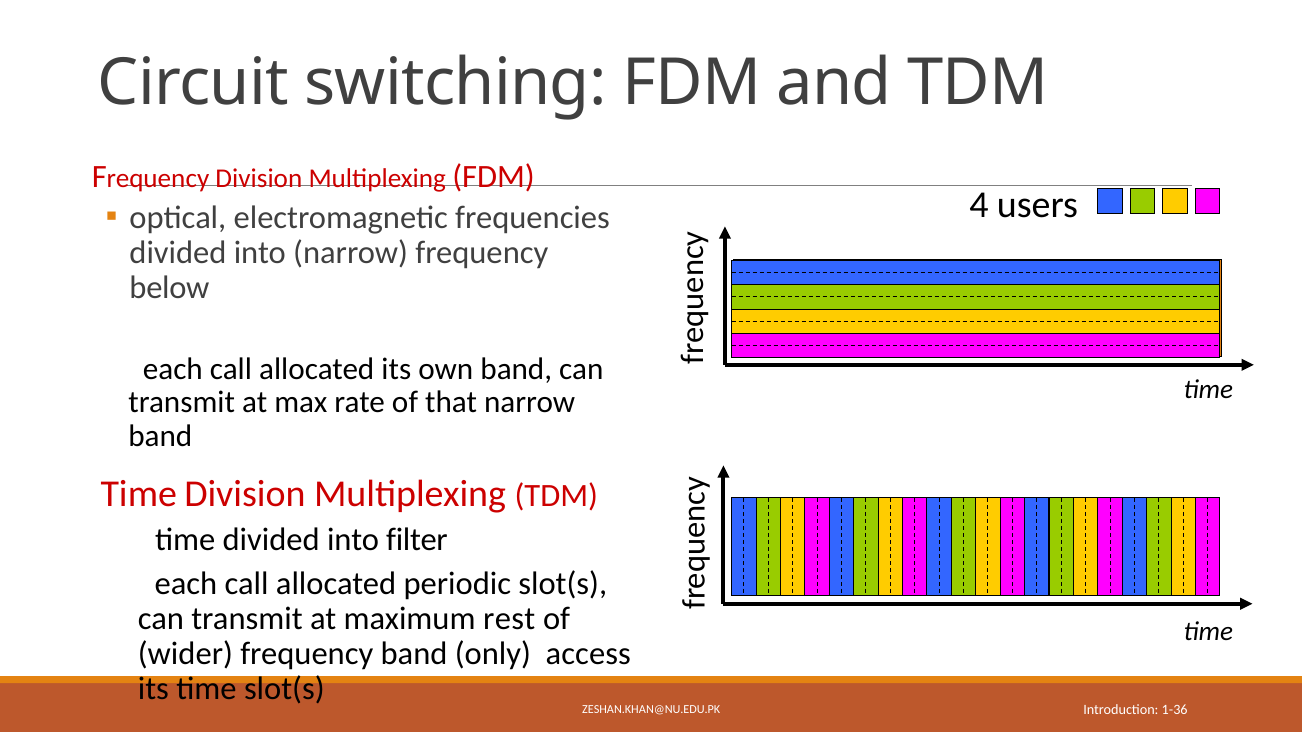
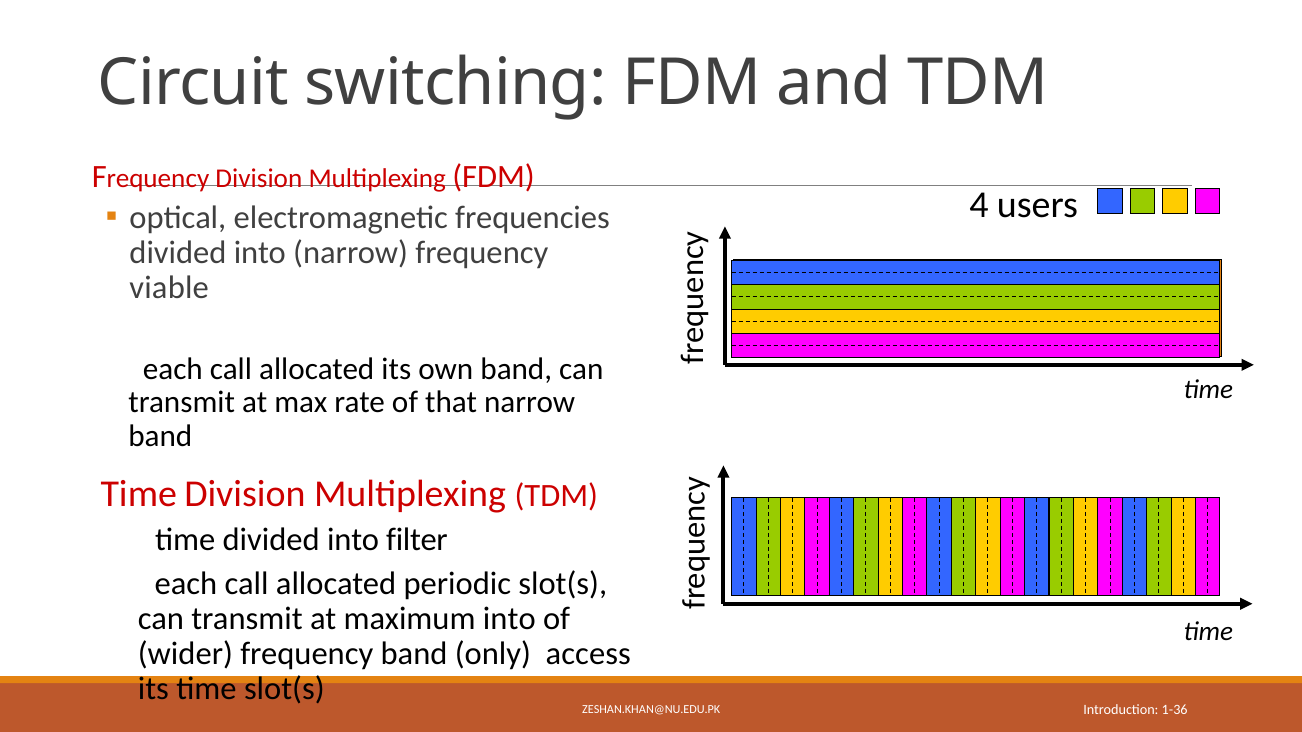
below: below -> viable (169, 288)
maximum rest: rest -> into (509, 619)
